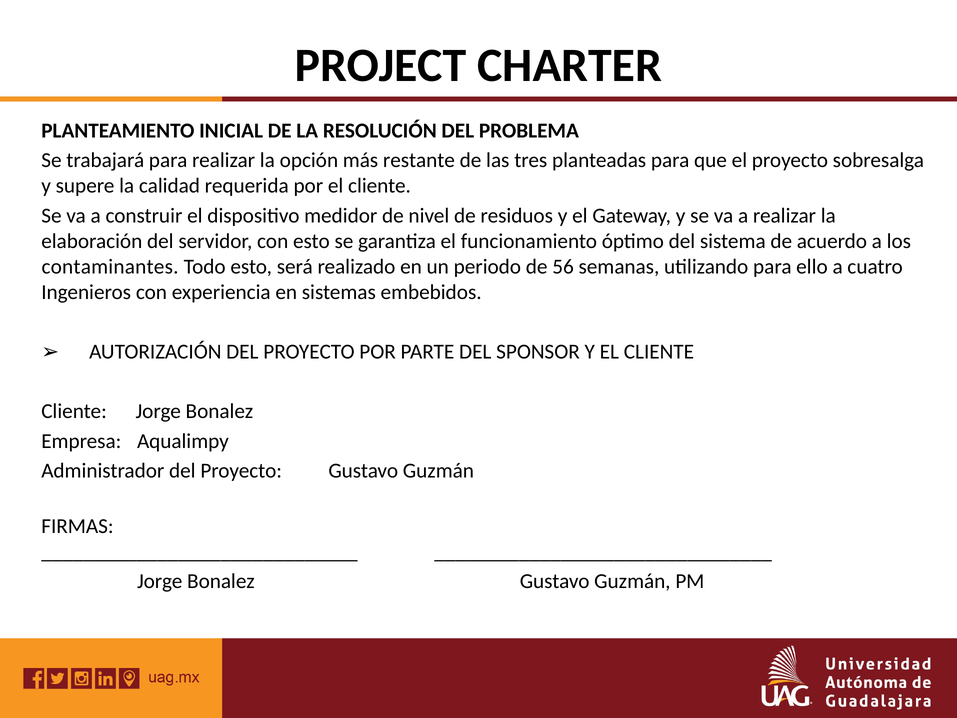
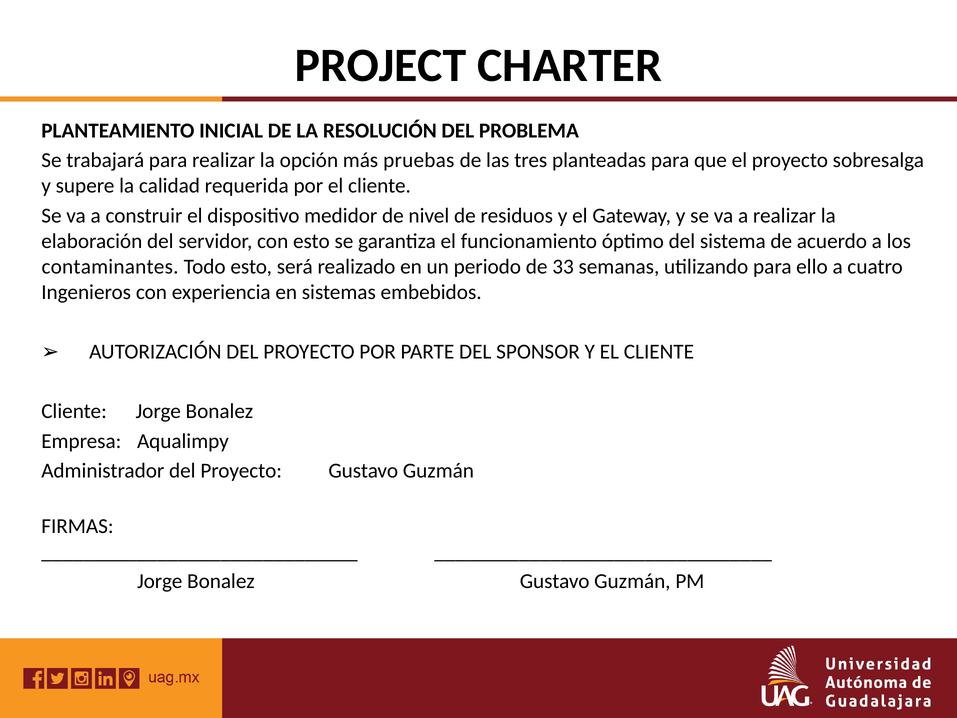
restante: restante -> pruebas (419, 160)
56: 56 -> 33 (563, 267)
